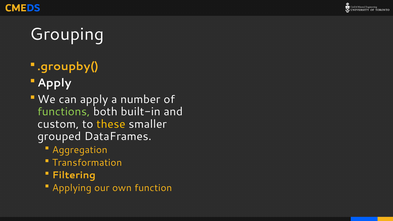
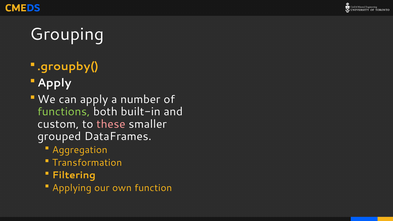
these colour: yellow -> pink (111, 124)
